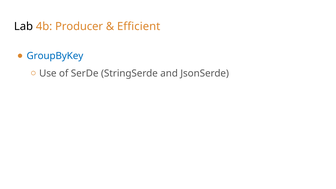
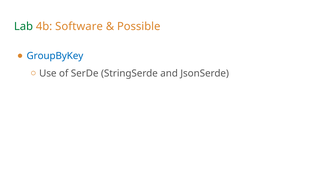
Lab colour: black -> green (23, 26)
Producer: Producer -> Software (79, 26)
Efficient: Efficient -> Possible (139, 26)
